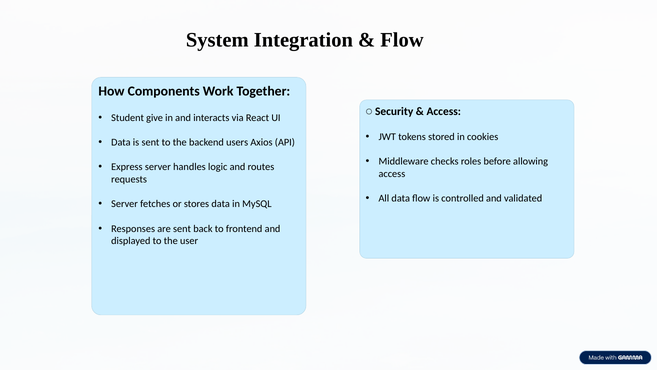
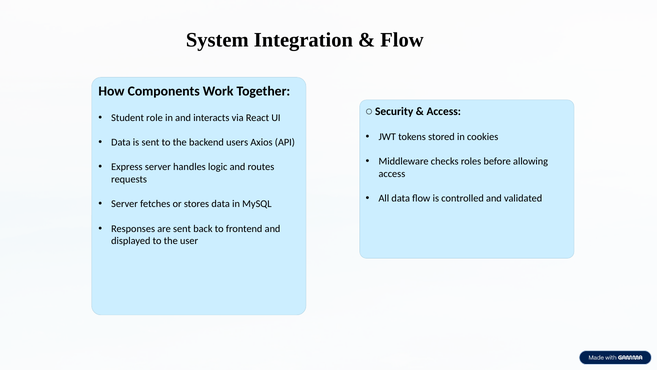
give: give -> role (155, 118)
